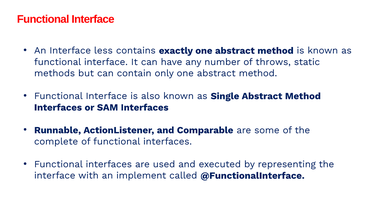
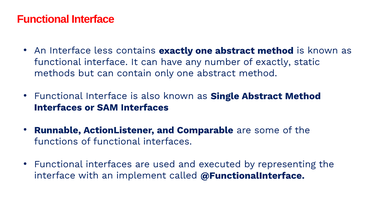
of throws: throws -> exactly (273, 62)
complete: complete -> functions (56, 142)
